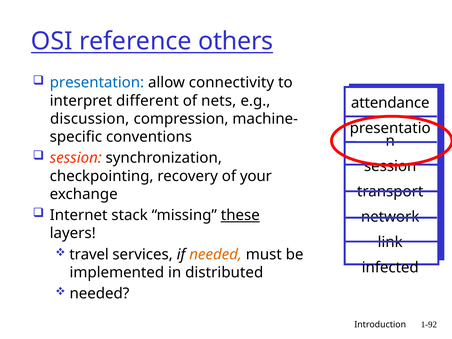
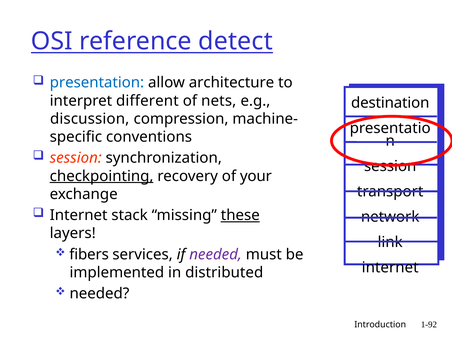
others: others -> detect (235, 41)
connectivity: connectivity -> architecture (232, 83)
attendance: attendance -> destination (390, 103)
checkpointing underline: none -> present (102, 176)
travel: travel -> fibers (89, 254)
needed colour: orange -> purple (216, 254)
infected: infected -> internet (390, 267)
